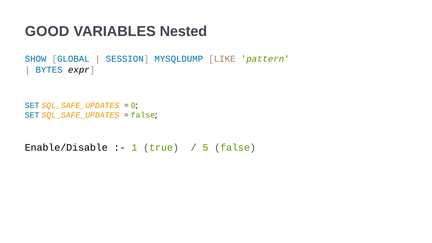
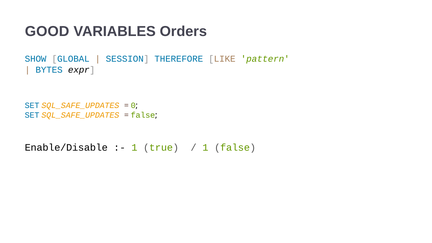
Nested: Nested -> Orders (183, 31)
MYSQLDUMP: MYSQLDUMP -> THEREFORE (179, 59)
5: 5 -> 1 (205, 147)
